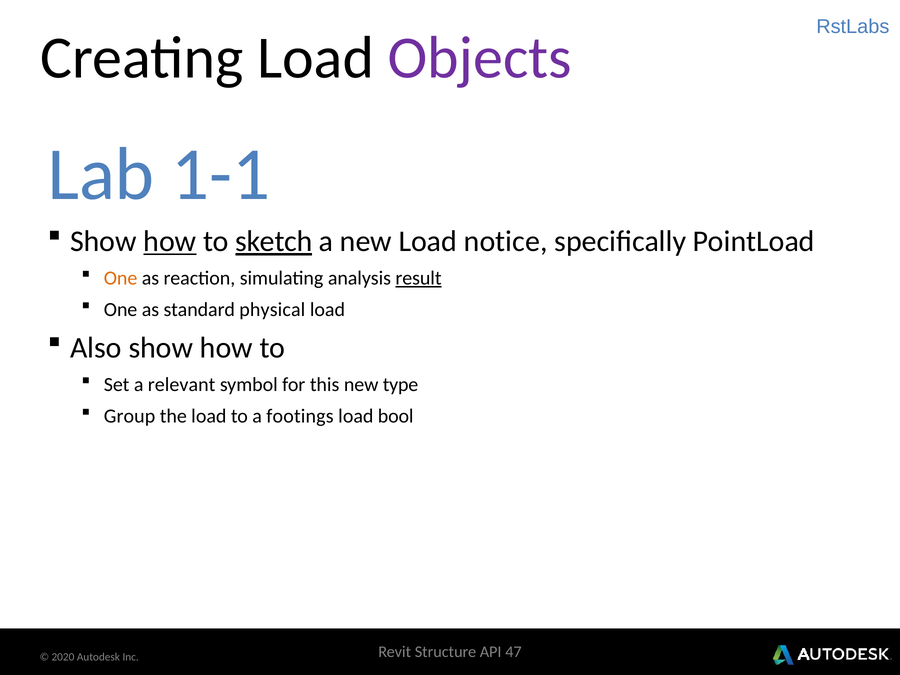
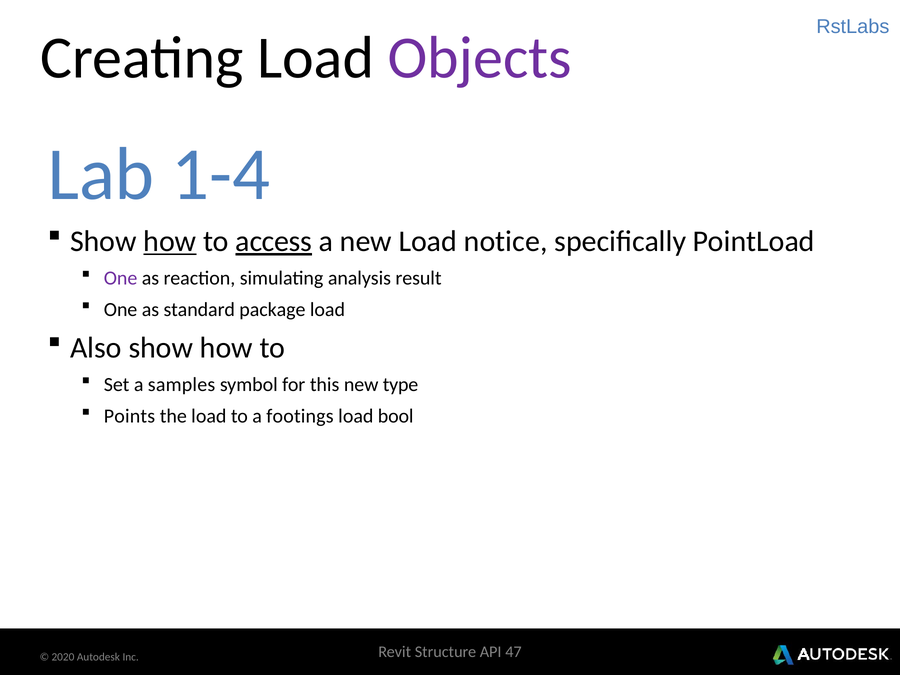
1-1: 1-1 -> 1-4 (221, 175)
sketch: sketch -> access (274, 241)
One colour: orange -> purple (121, 278)
result underline: present -> none (418, 278)
physical: physical -> package (272, 310)
relevant: relevant -> samples (182, 385)
Group: Group -> Points (129, 416)
